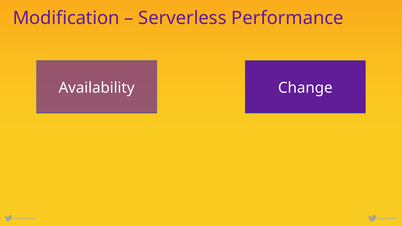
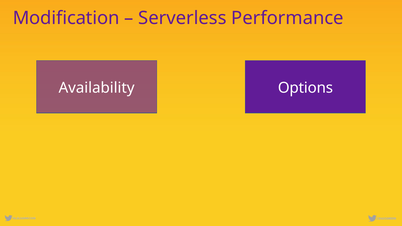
Change: Change -> Options (305, 88)
